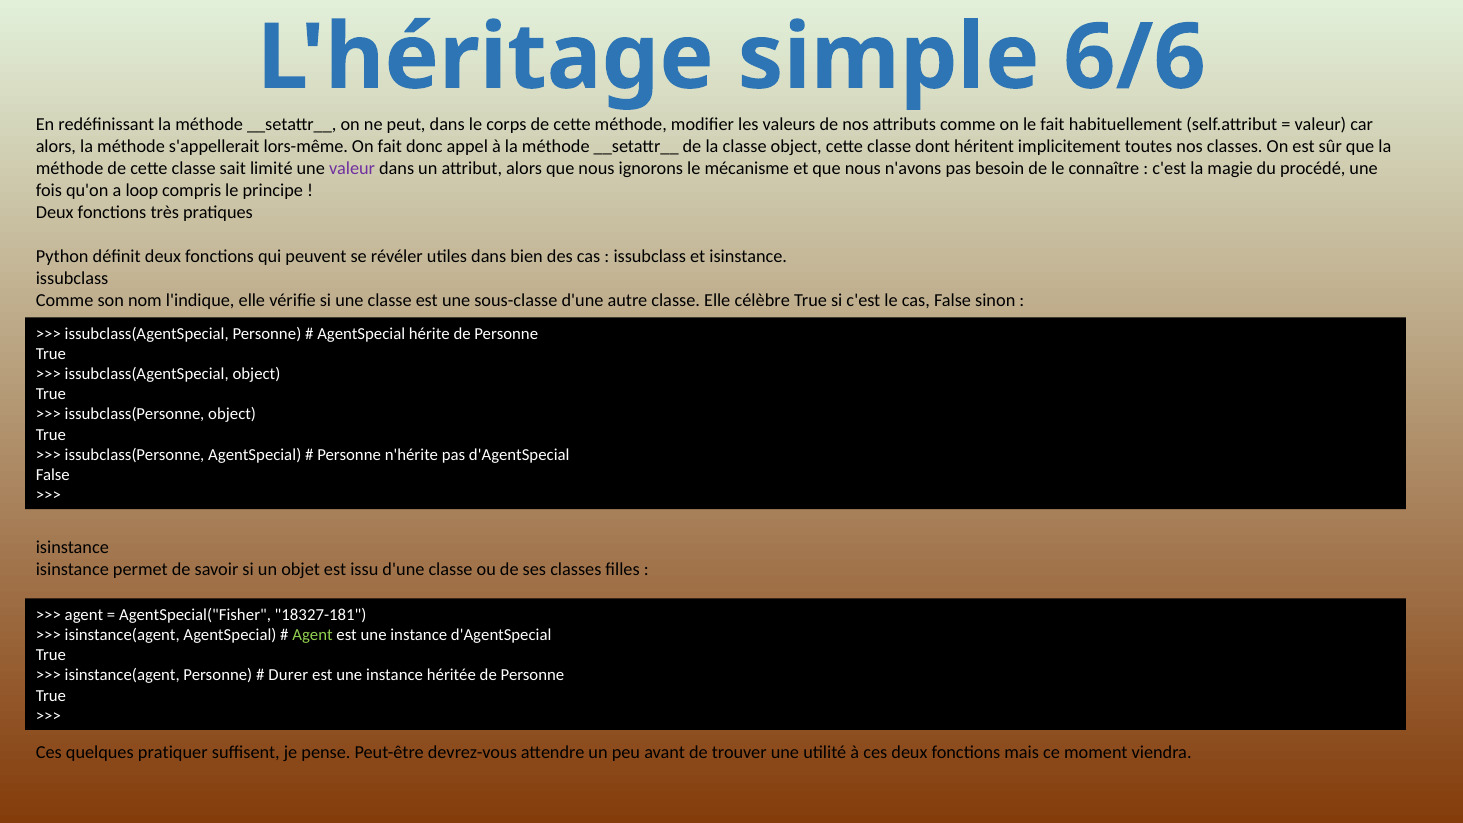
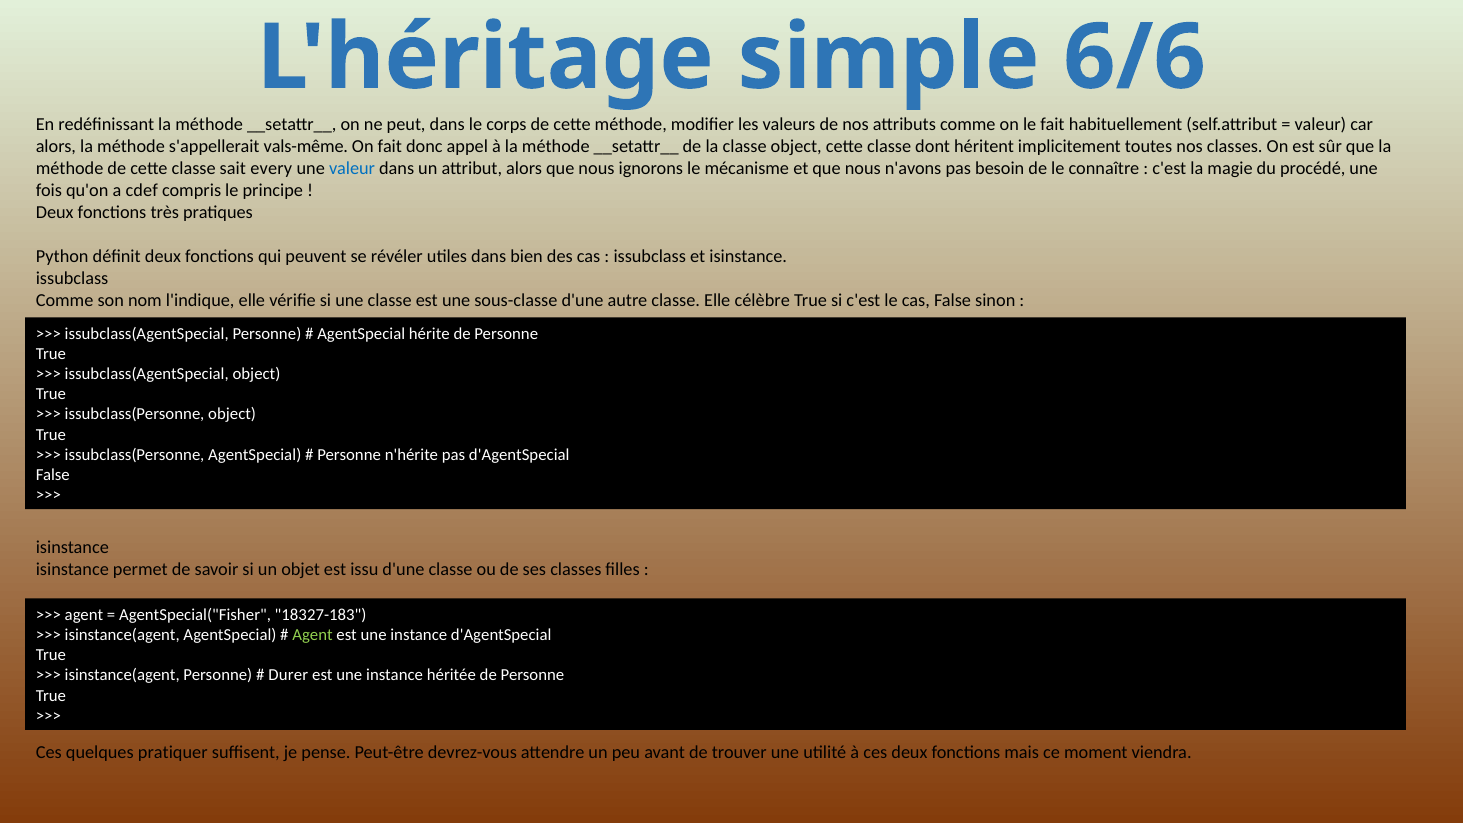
lors-même: lors-même -> vals-même (306, 146)
limité: limité -> every (271, 168)
valeur colour: purple -> blue (352, 168)
loop: loop -> cdef (142, 190)
18327-181: 18327-181 -> 18327-183 (321, 615)
